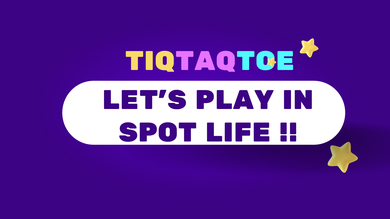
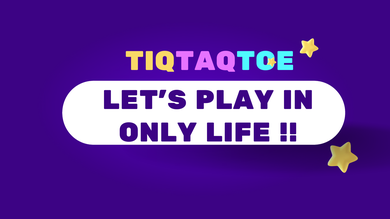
SPOT: SPOT -> ONLY (158, 133)
